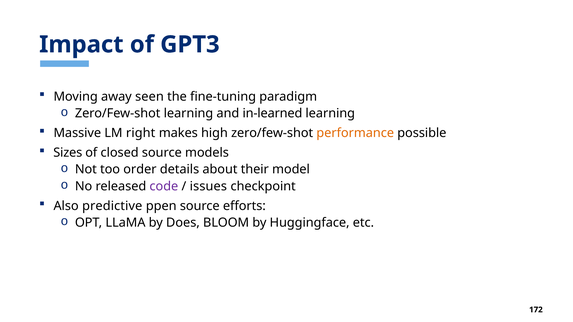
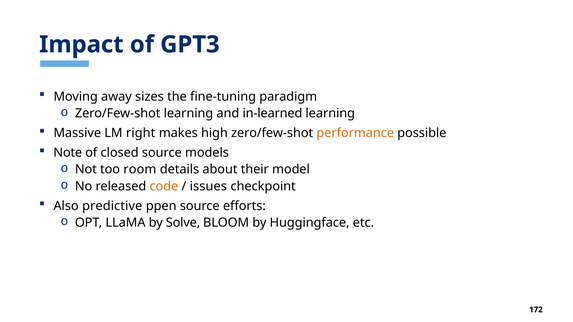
seen: seen -> sizes (149, 97)
Sizes: Sizes -> Note (68, 153)
order: order -> room (140, 170)
code colour: purple -> orange (164, 186)
Does: Does -> Solve (183, 223)
